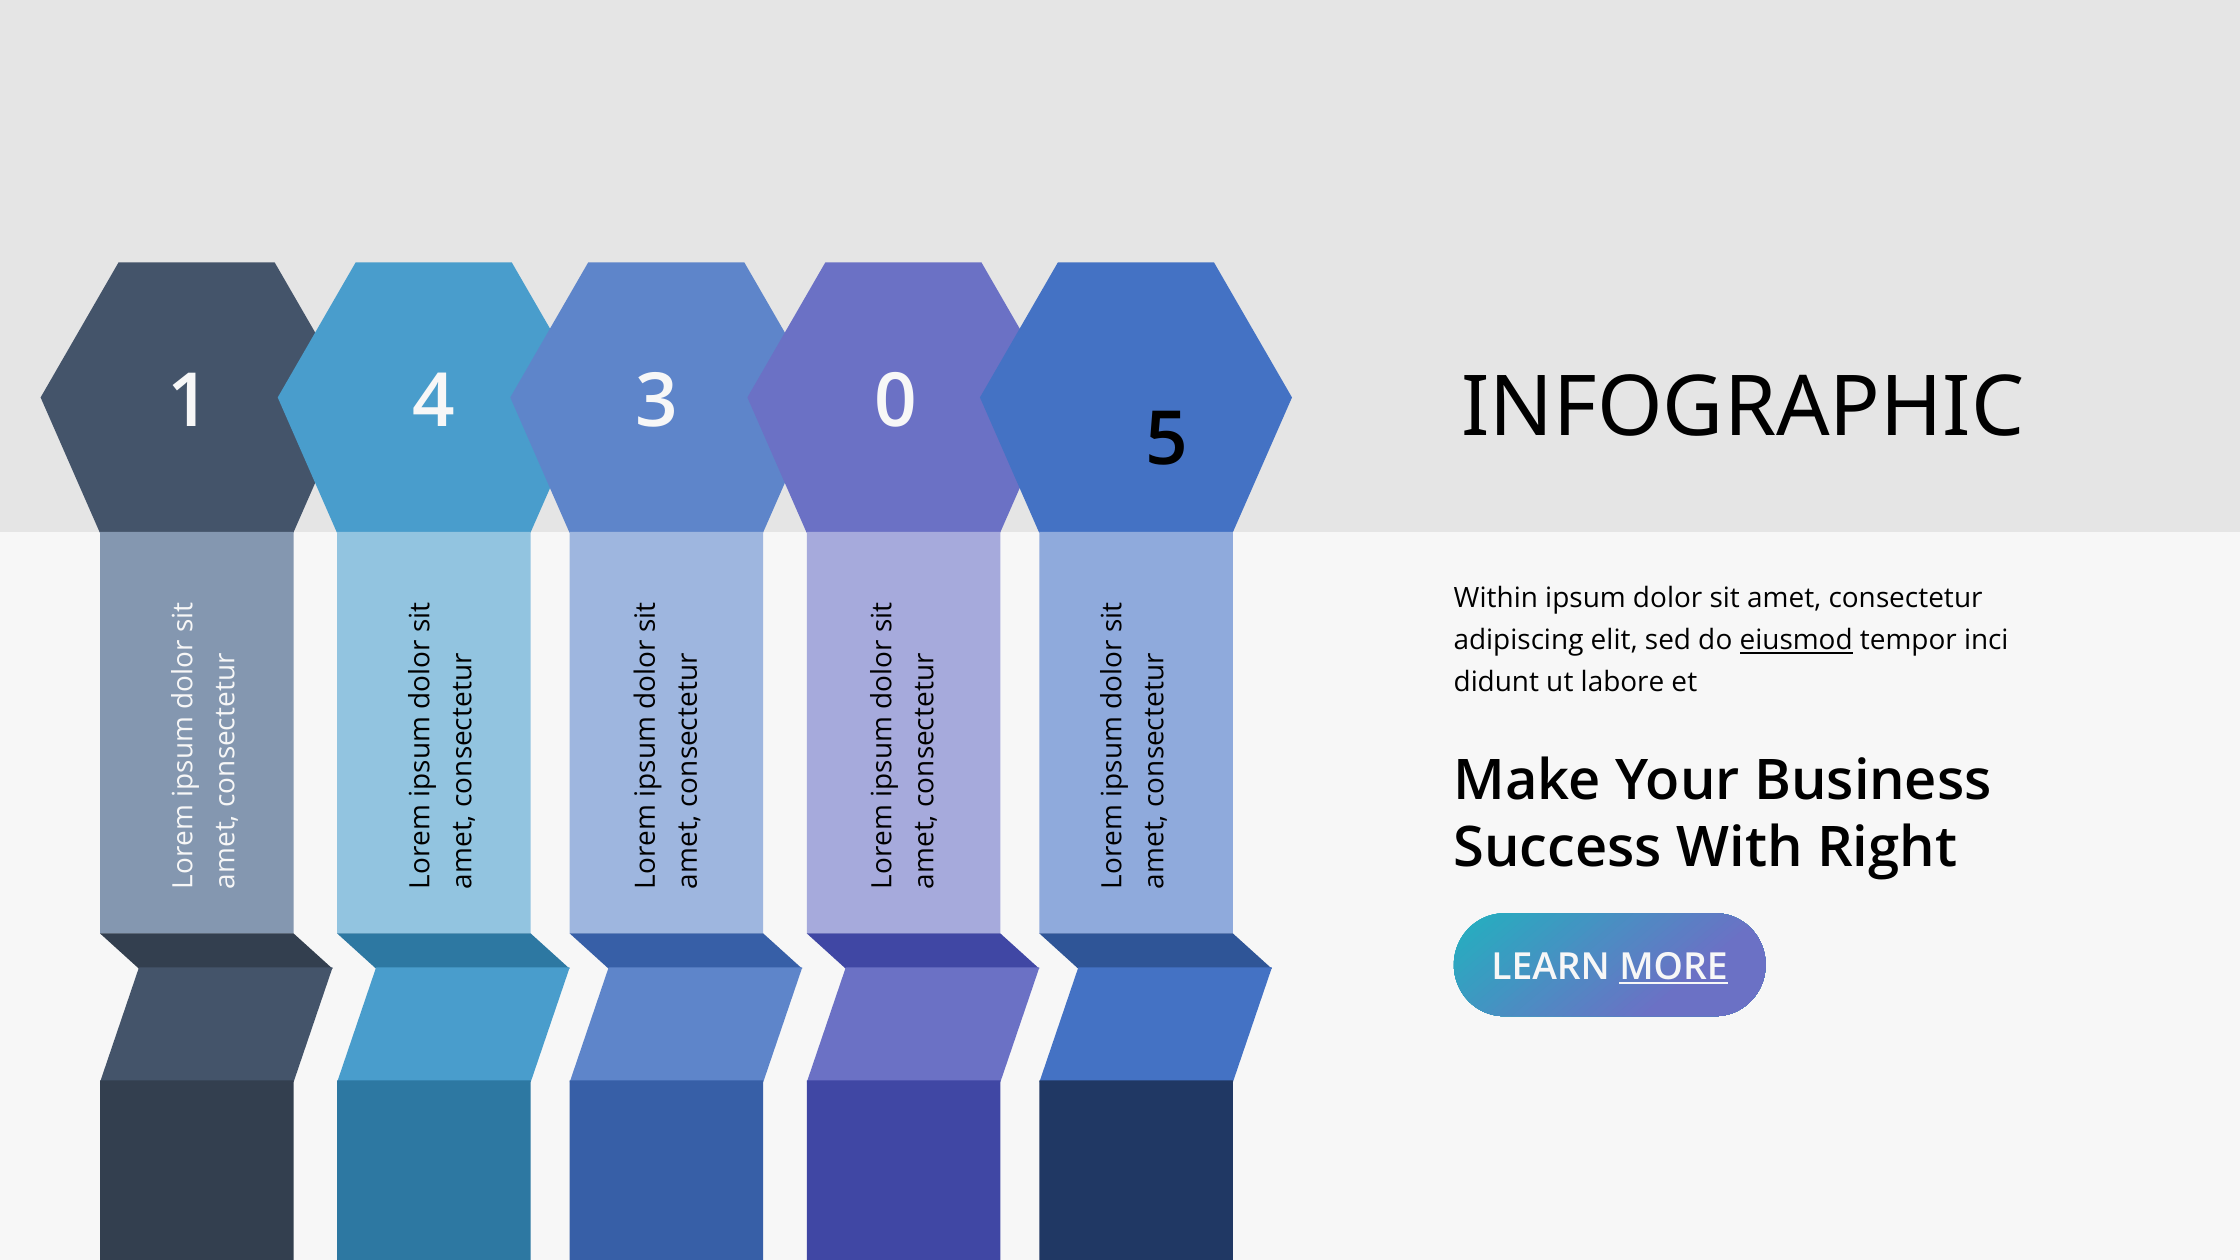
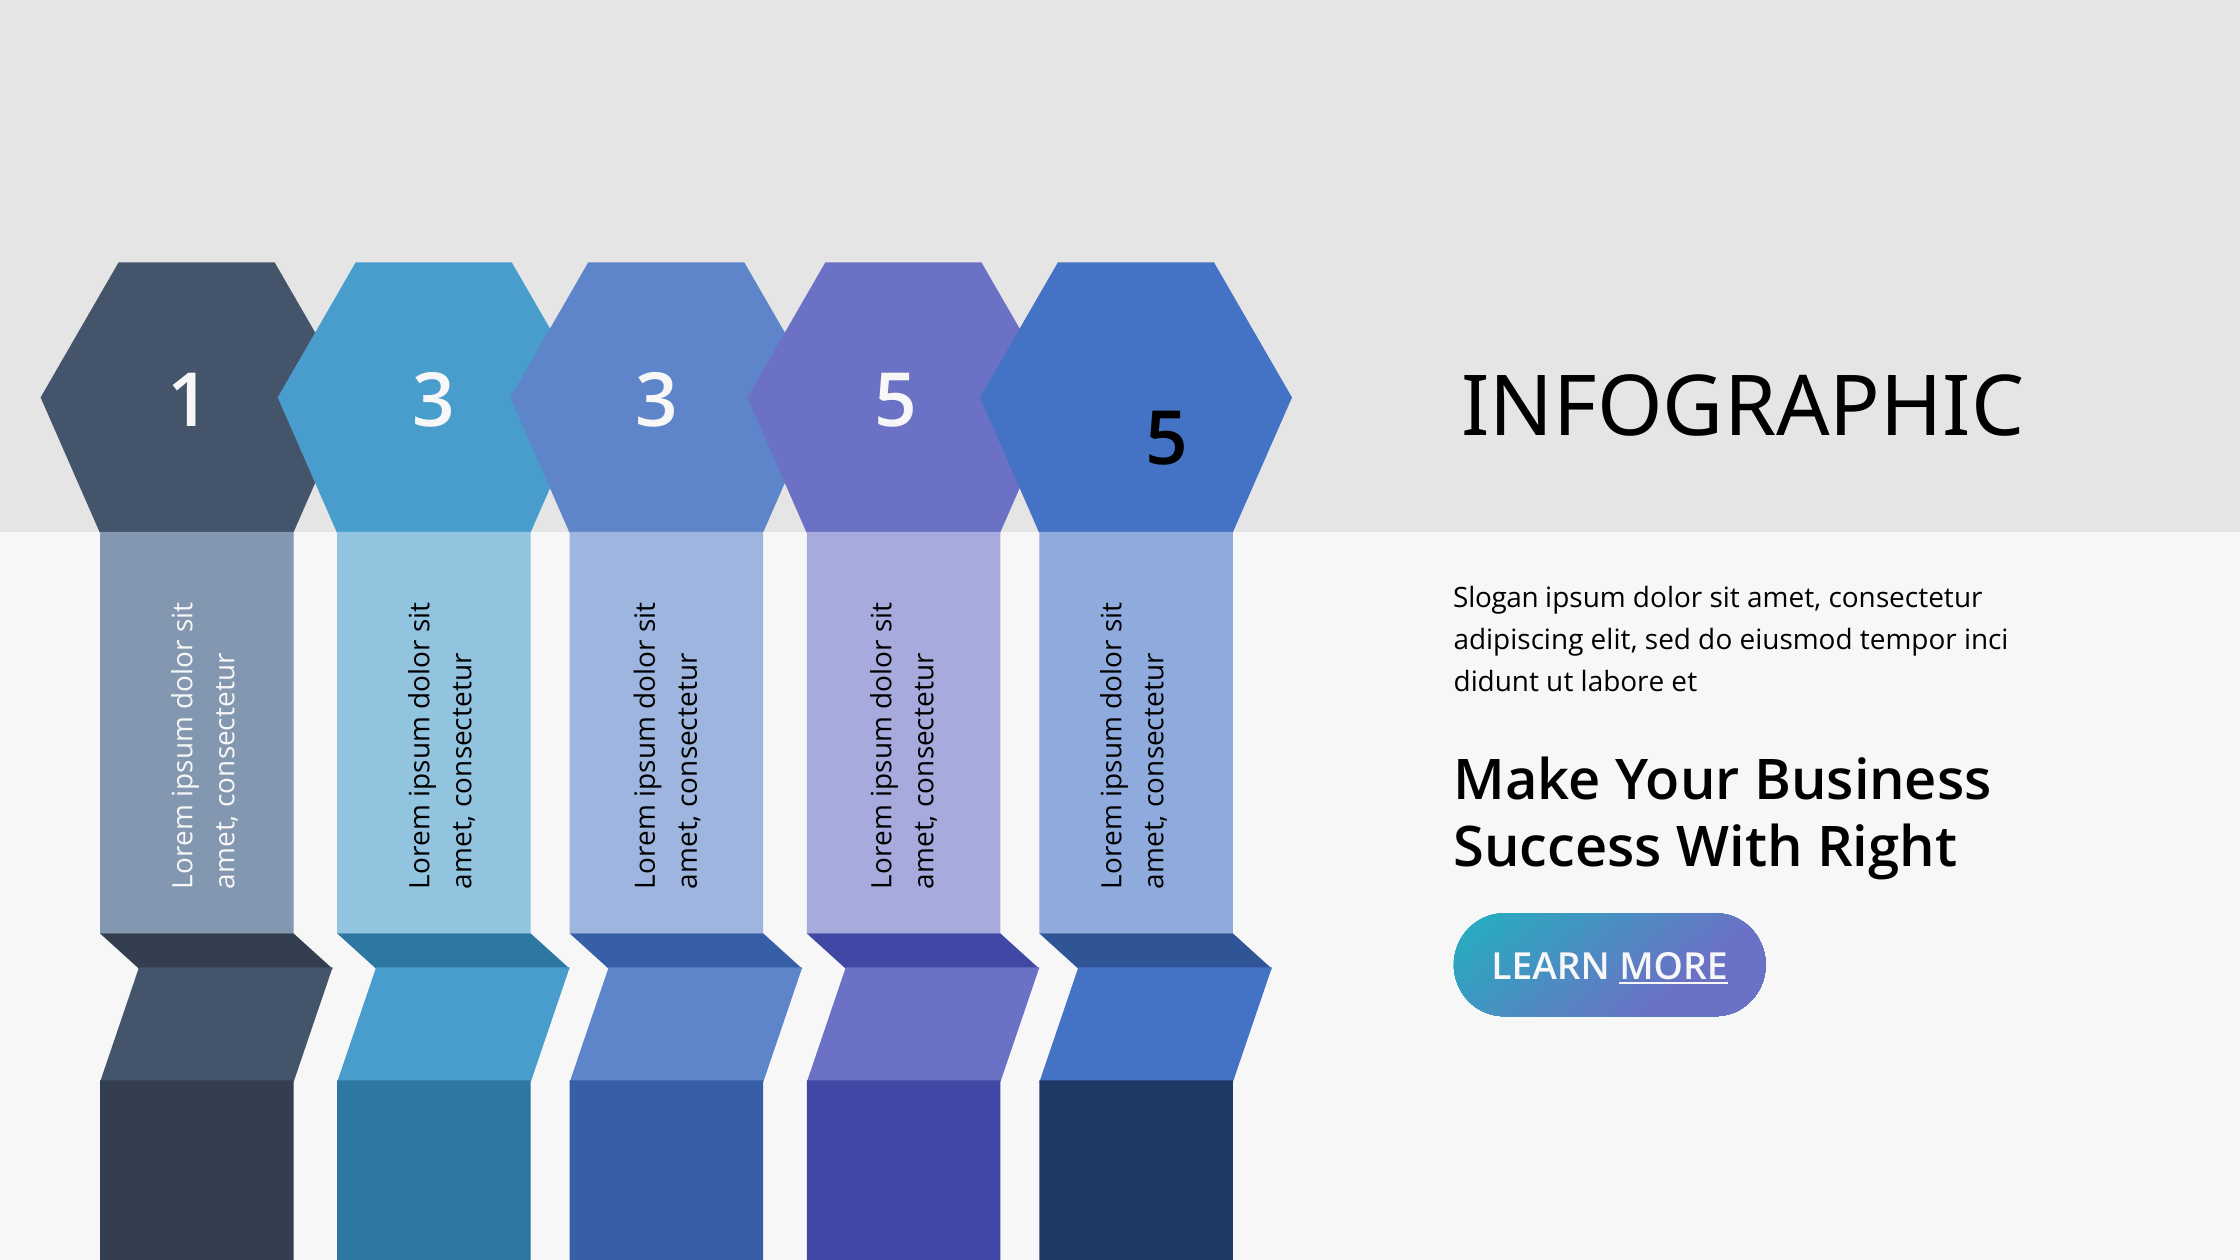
1 4: 4 -> 3 (434, 402)
3 0: 0 -> 5 (896, 402)
Within: Within -> Slogan (1496, 599)
eiusmod underline: present -> none (1796, 641)
